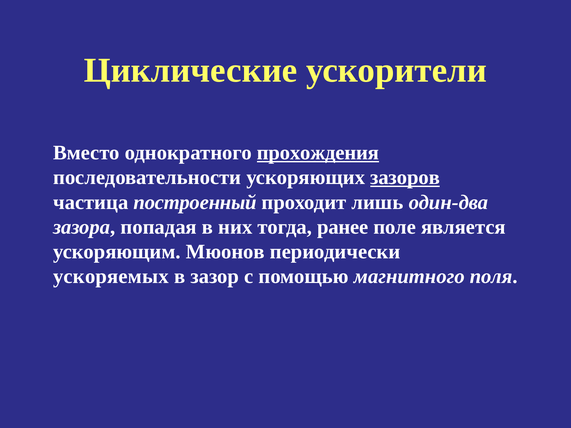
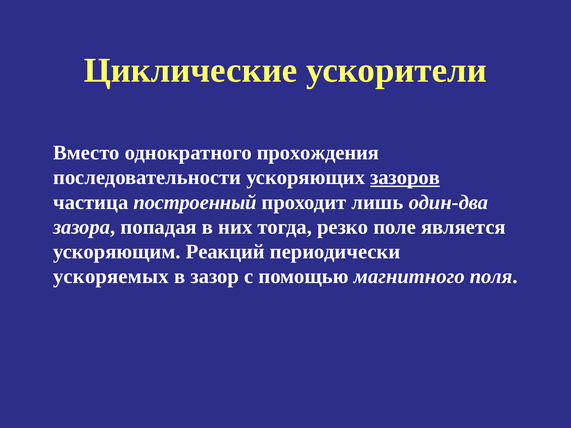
прохождения underline: present -> none (318, 153)
ранее: ранее -> резко (343, 227)
Мюонов: Мюонов -> Реакций (225, 252)
